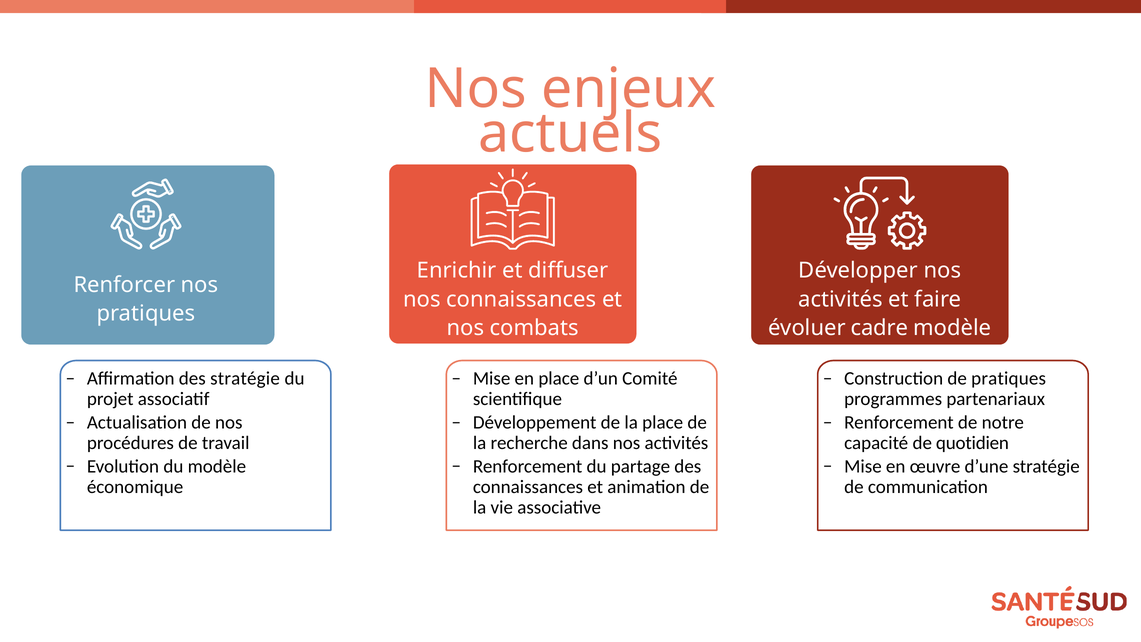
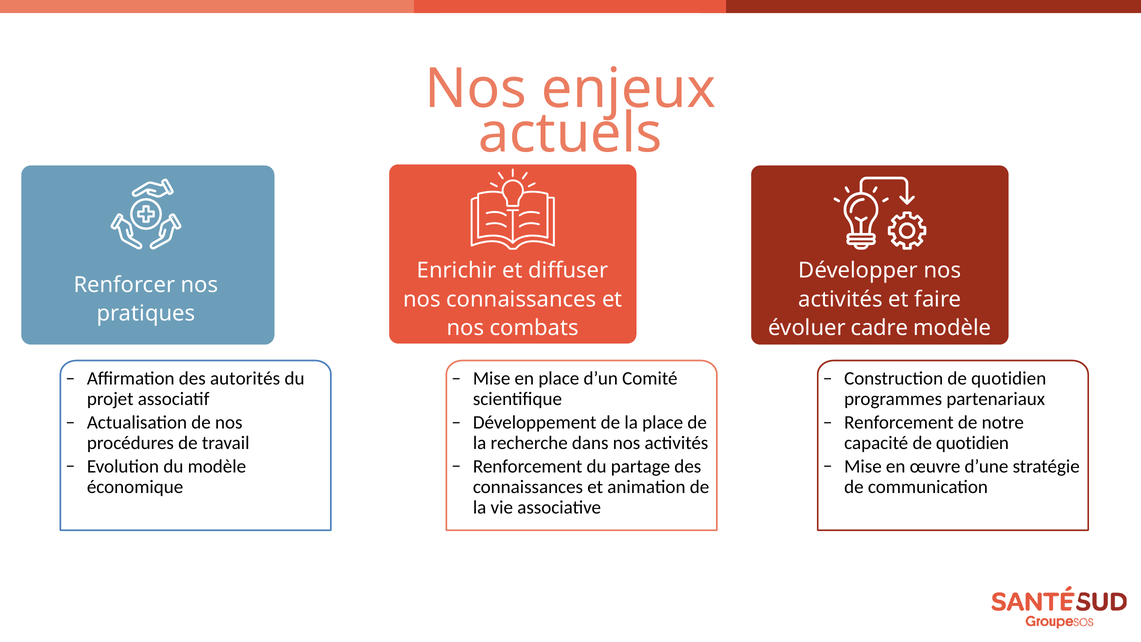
des stratégie: stratégie -> autorités (245, 379)
Construction de pratiques: pratiques -> quotidien (1009, 379)
